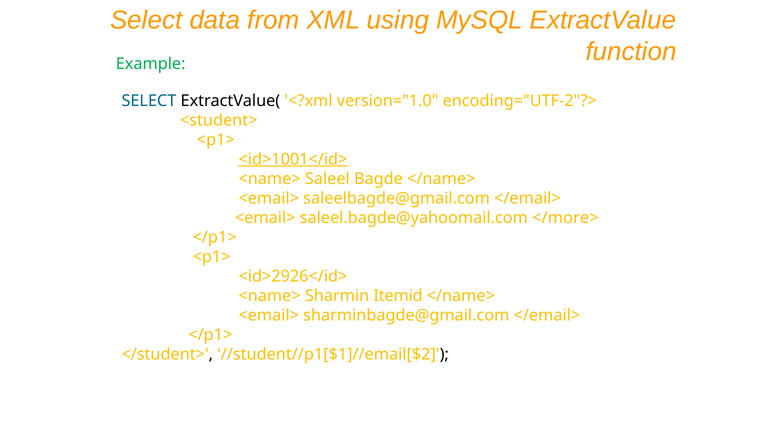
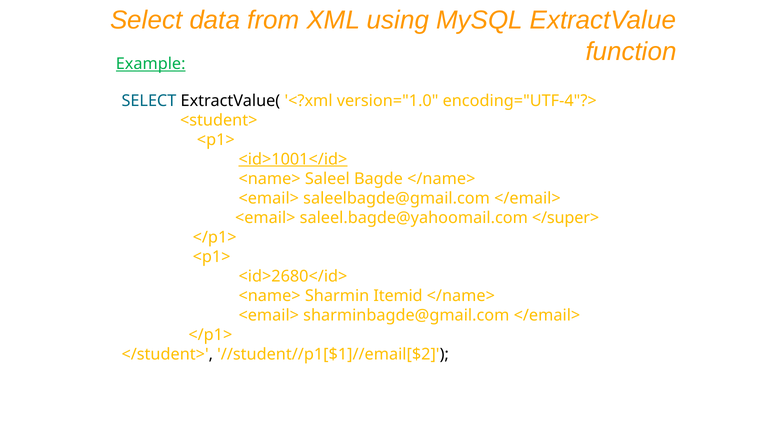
Example underline: none -> present (151, 64)
encoding="UTF-2"?>: encoding="UTF-2"?> -> encoding="UTF-4"?> (520, 101)
</more>: </more> -> </super> (566, 218)
<id>2926</id>: <id>2926</id> -> <id>2680</id> (293, 276)
